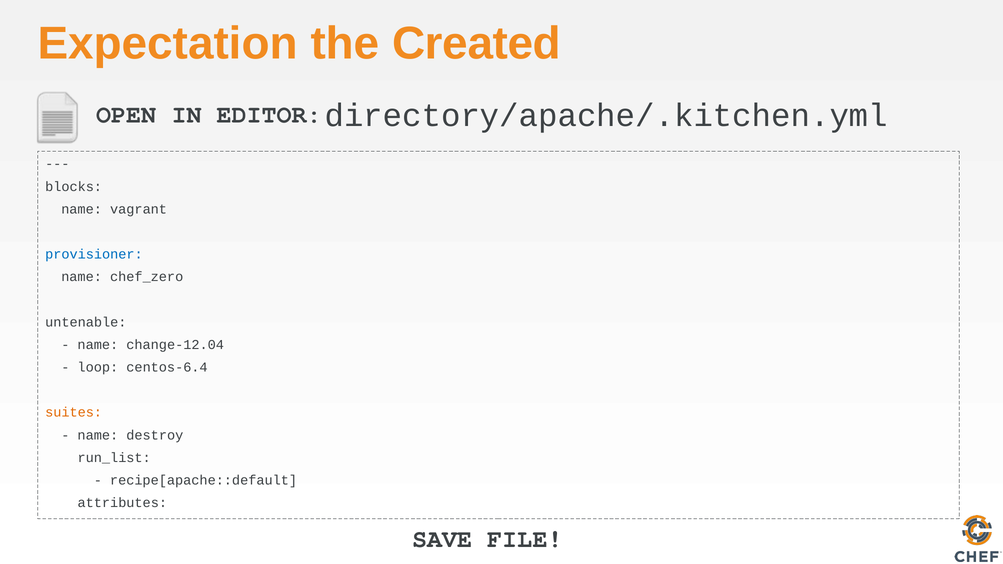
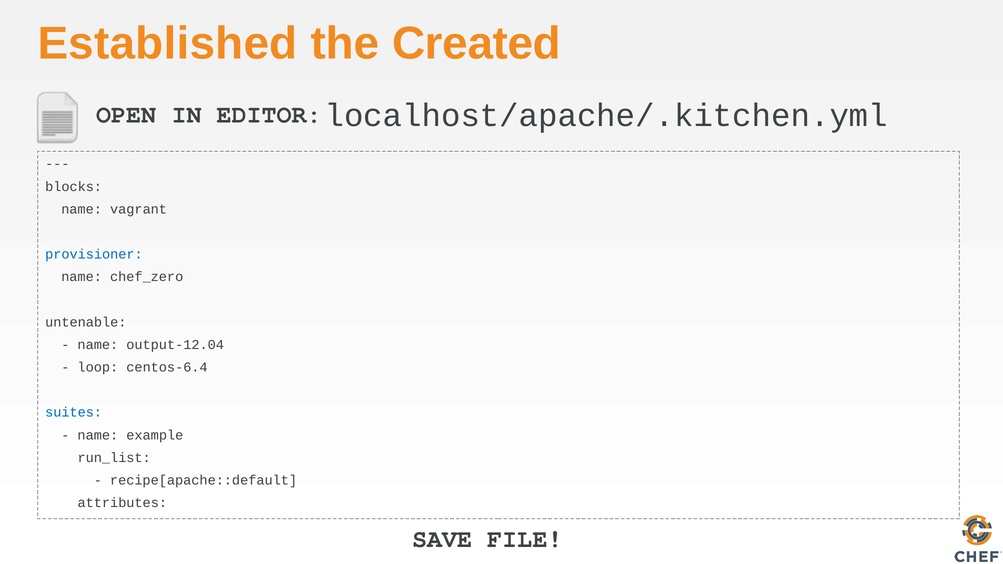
Expectation: Expectation -> Established (168, 43)
directory/apache/.kitchen.yml: directory/apache/.kitchen.yml -> localhost/apache/.kitchen.yml (606, 116)
change-12.04: change-12.04 -> output-12.04 (175, 345)
suites colour: orange -> blue (74, 413)
destroy: destroy -> example (155, 435)
